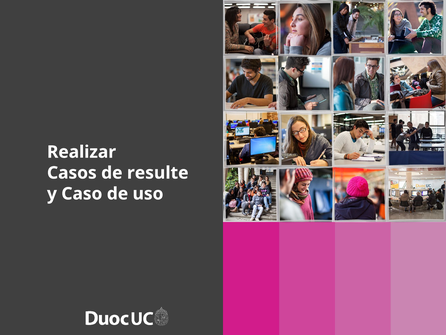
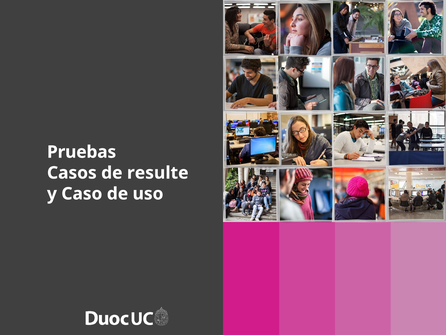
Realizar: Realizar -> Pruebas (82, 152)
